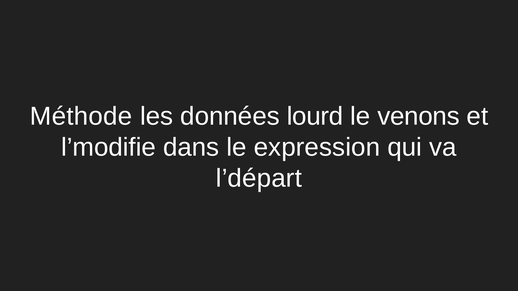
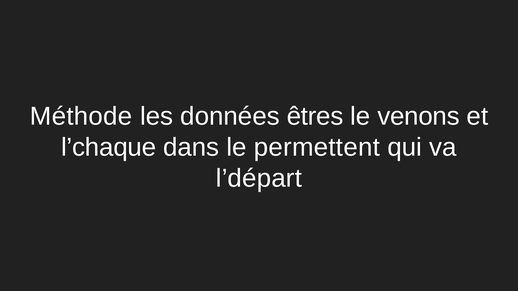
lourd: lourd -> êtres (315, 116)
l’modifie: l’modifie -> l’chaque (109, 147)
expression: expression -> permettent (317, 147)
